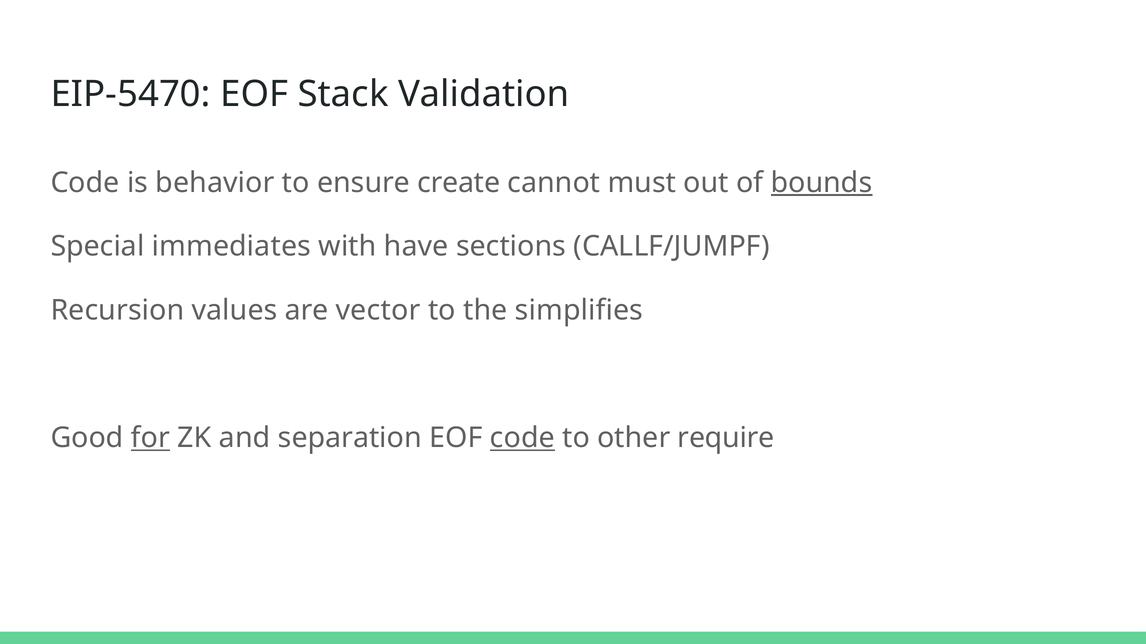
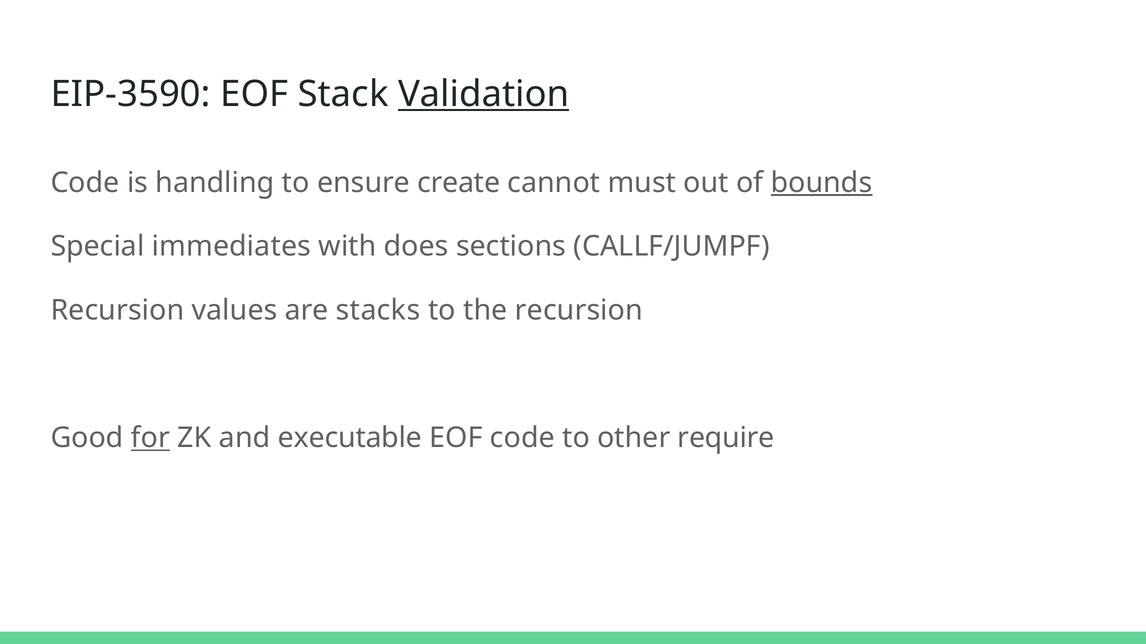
EIP-5470: EIP-5470 -> EIP-3590 (131, 94)
Validation underline: none -> present (484, 94)
behavior: behavior -> handling (215, 183)
have: have -> does (416, 247)
vector: vector -> stacks (378, 311)
the simplifies: simplifies -> recursion (579, 311)
separation: separation -> executable (350, 438)
code underline: present -> none (522, 438)
